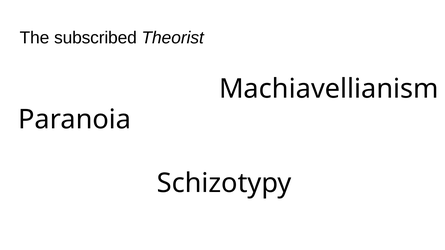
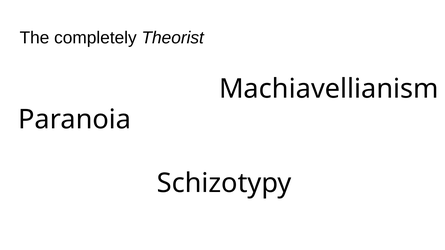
subscribed: subscribed -> completely (95, 38)
